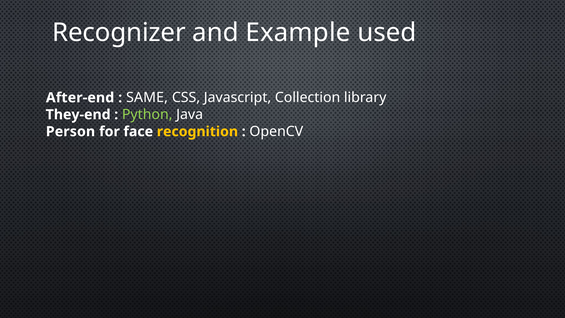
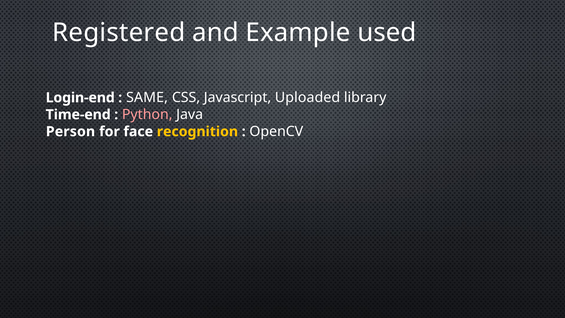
Recognizer: Recognizer -> Registered (119, 33)
After-end: After-end -> Login-end (80, 98)
Collection: Collection -> Uploaded (308, 98)
They-end: They-end -> Time-end (78, 115)
Python colour: light green -> pink (147, 115)
